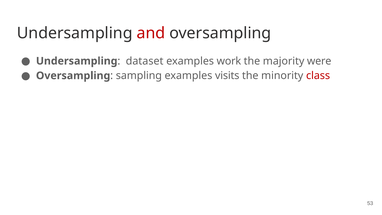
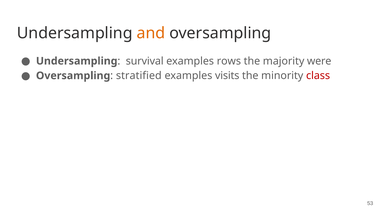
and colour: red -> orange (151, 33)
dataset: dataset -> survival (145, 61)
work: work -> rows (229, 61)
sampling: sampling -> stratified (139, 76)
